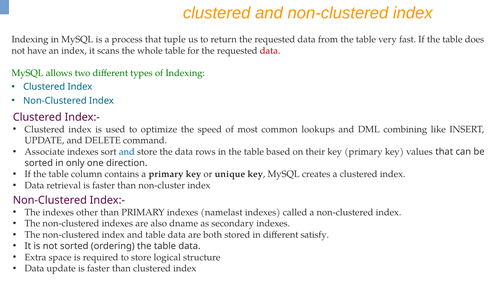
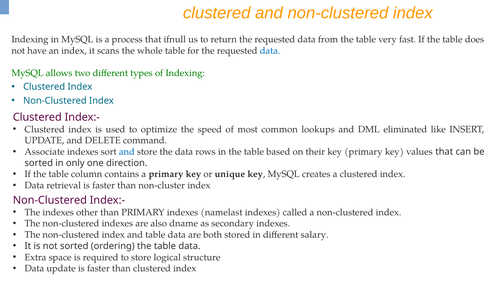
tuple: tuple -> ifnull (175, 39)
data colour: red -> blue (270, 51)
combining: combining -> eliminated (405, 129)
satisfy: satisfy -> salary (315, 235)
